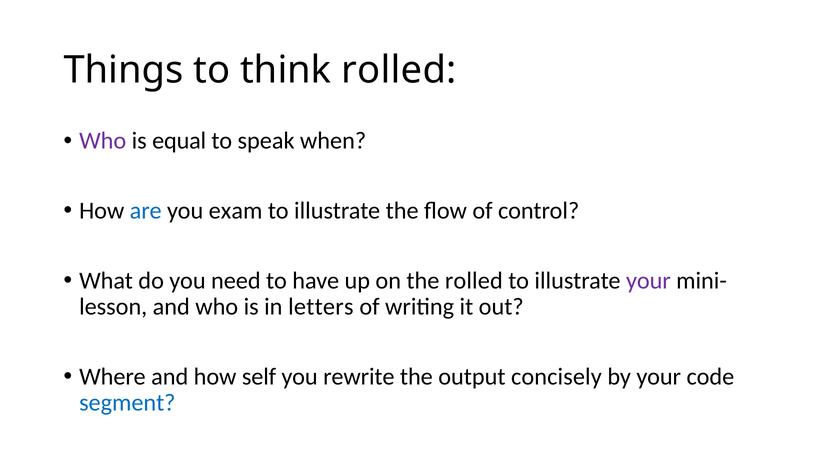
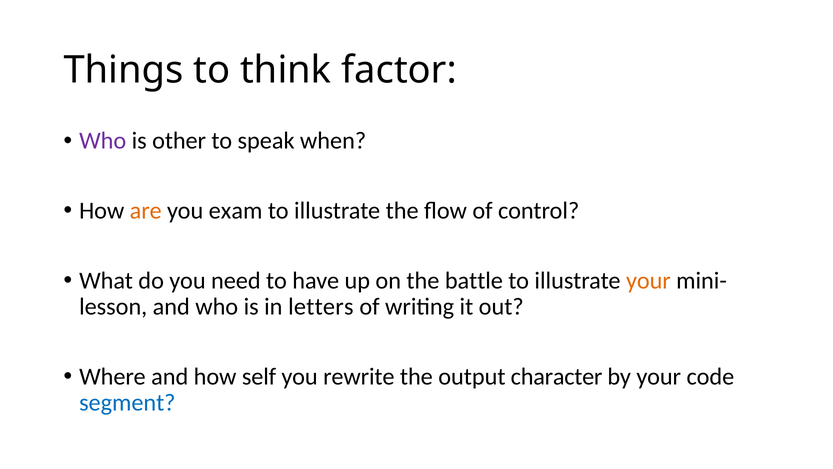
think rolled: rolled -> factor (399, 70)
equal: equal -> other (179, 141)
are colour: blue -> orange (146, 211)
the rolled: rolled -> battle (474, 280)
your colour: purple -> orange (648, 280)
concisely: concisely -> character (557, 376)
